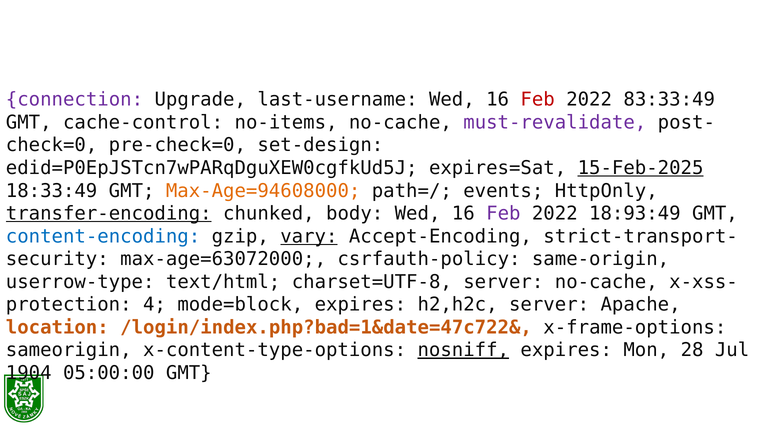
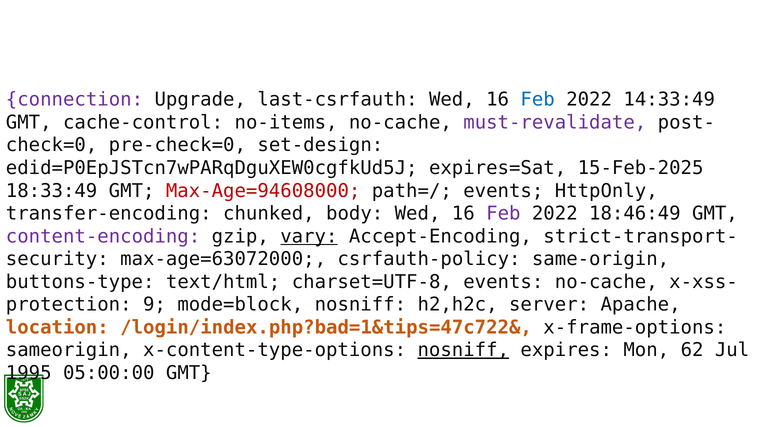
last-username: last-username -> last-csrfauth (338, 100)
Feb colour: red -> blue (538, 100)
83:33:49: 83:33:49 -> 14:33:49 (669, 100)
15-Feb-2025 underline: present -> none (641, 168)
Max-Age=94608000 colour: orange -> red (263, 191)
transfer-encoding underline: present -> none (109, 214)
18:93:49: 18:93:49 -> 18:46:49 (635, 214)
content-encoding colour: blue -> purple (103, 237)
userrow-type: userrow-type -> buttons-type (80, 282)
charset=UTF-8 server: server -> events (503, 282)
4: 4 -> 9 (154, 305)
mode=block expires: expires -> nosniff (360, 305)
/login/index.php?bad=1&date=47c722&: /login/index.php?bad=1&date=47c722& -> /login/index.php?bad=1&tips=47c722& (326, 328)
28: 28 -> 62 (692, 351)
1904: 1904 -> 1995 (29, 373)
